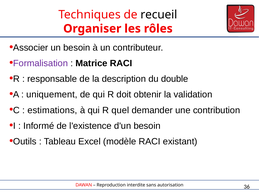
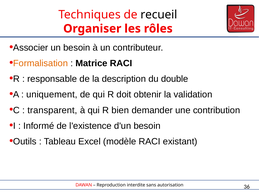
Formalisation colour: purple -> orange (41, 63)
estimations: estimations -> transparent (52, 110)
quel: quel -> bien (120, 110)
